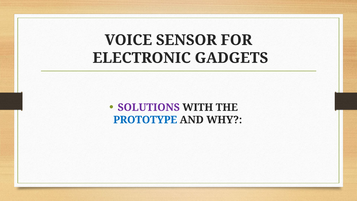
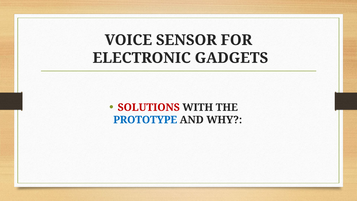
SOLUTIONS colour: purple -> red (149, 107)
